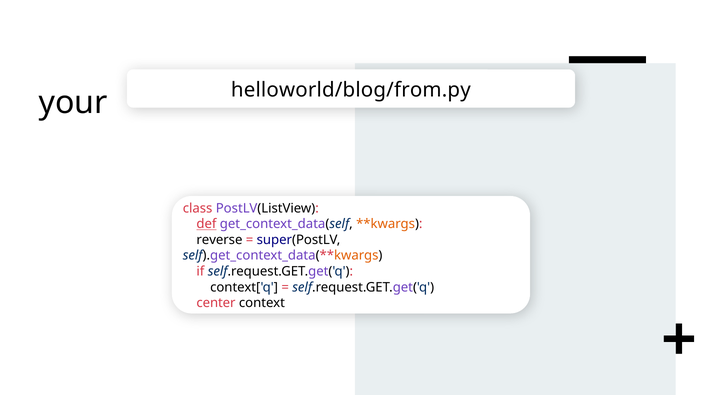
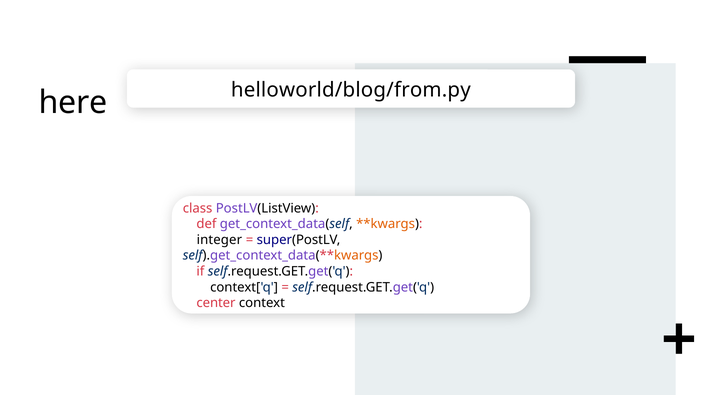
your: your -> here (73, 103)
def underline: present -> none (206, 224)
reverse: reverse -> integer (219, 240)
